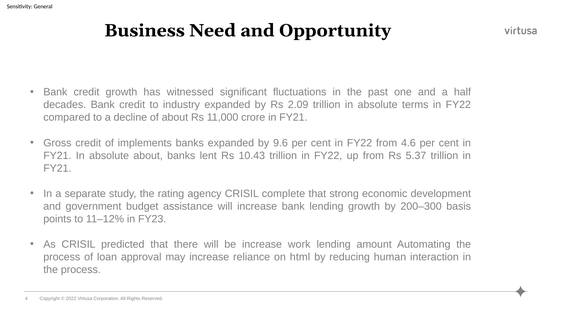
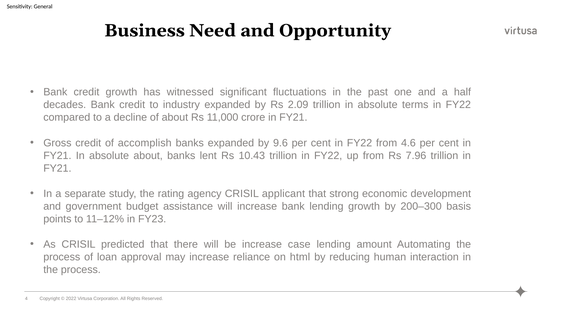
implements: implements -> accomplish (145, 143)
5.37: 5.37 -> 7.96 (416, 155)
complete: complete -> applicant (283, 193)
work: work -> case (299, 244)
